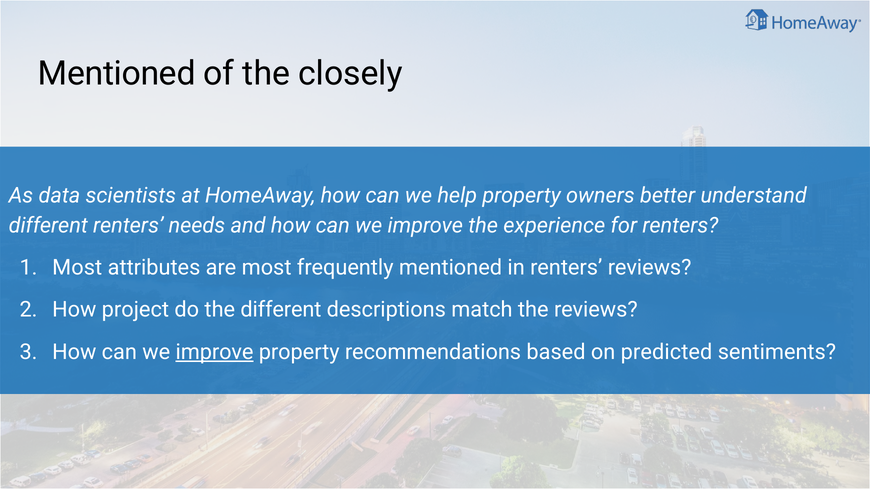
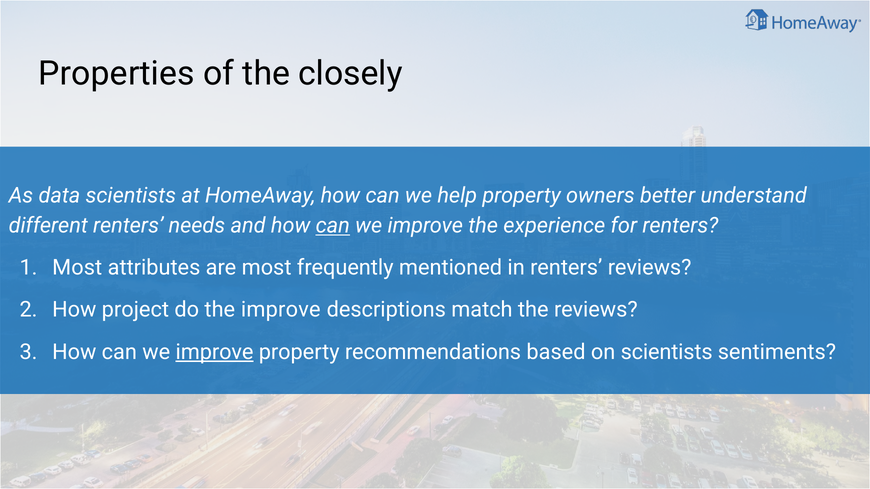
Mentioned: Mentioned -> Properties (117, 74)
can underline: none -> present (333, 226)
the different: different -> improve (281, 310)
on predicted: predicted -> scientists (667, 352)
